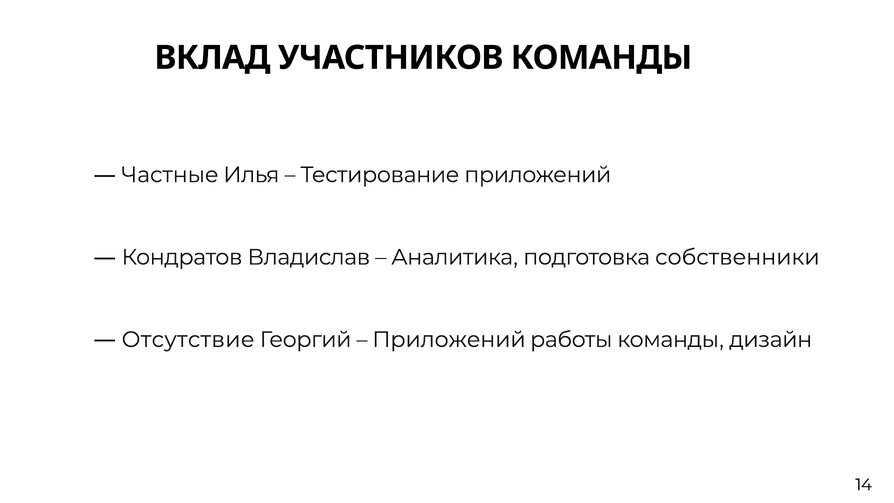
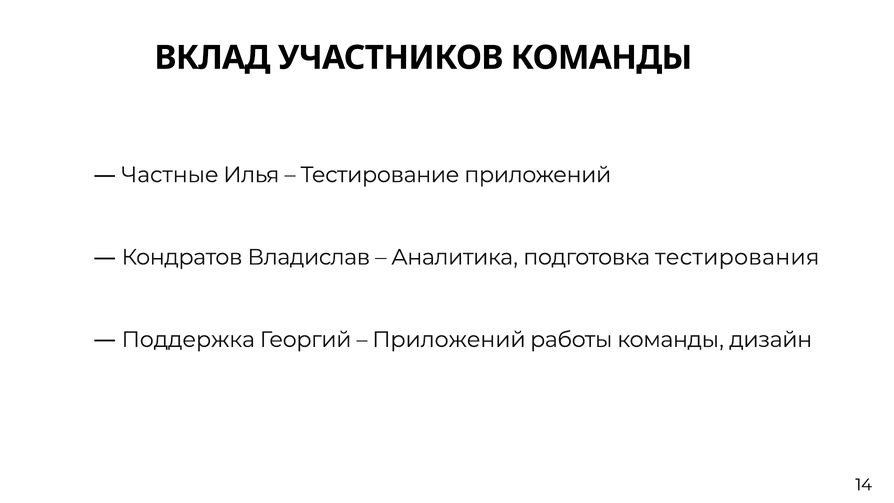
собственники: собственники -> тестирования (737, 257)
Отсутствие: Отсутствие -> Поддержка (188, 339)
